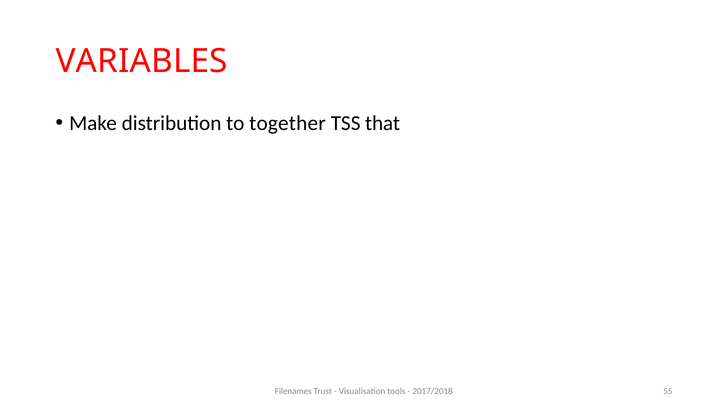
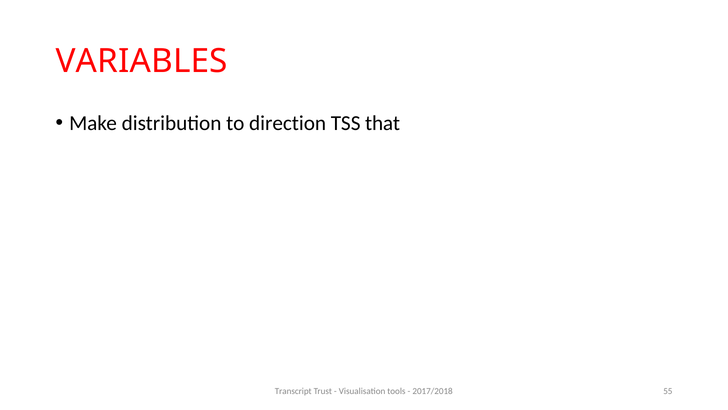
together: together -> direction (288, 123)
Filenames: Filenames -> Transcript (293, 391)
